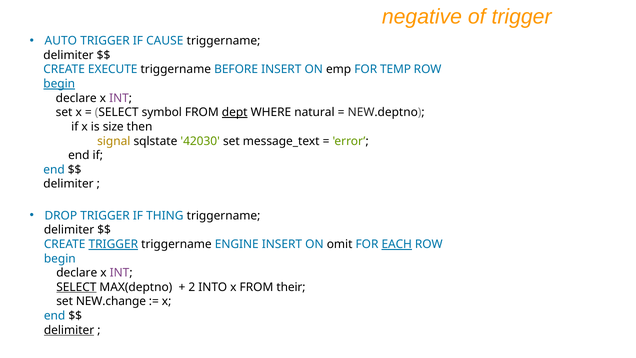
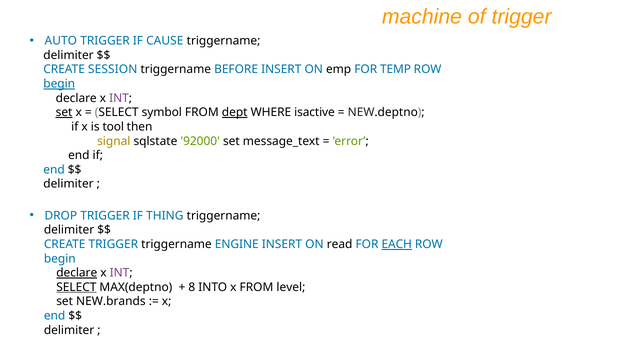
negative: negative -> machine (422, 17)
EXECUTE: EXECUTE -> SESSION (113, 69)
set underline: none -> present (64, 112)
natural: natural -> isactive (315, 112)
size: size -> tool (113, 127)
42030: 42030 -> 92000 (200, 141)
TRIGGER underline: present -> none (113, 244)
omit: omit -> read (340, 244)
declare underline: none -> present (77, 273)
2: 2 -> 8 (192, 287)
their: their -> level (291, 287)
NEW.change: NEW.change -> NEW.brands (111, 301)
delimiter underline: present -> none (69, 330)
